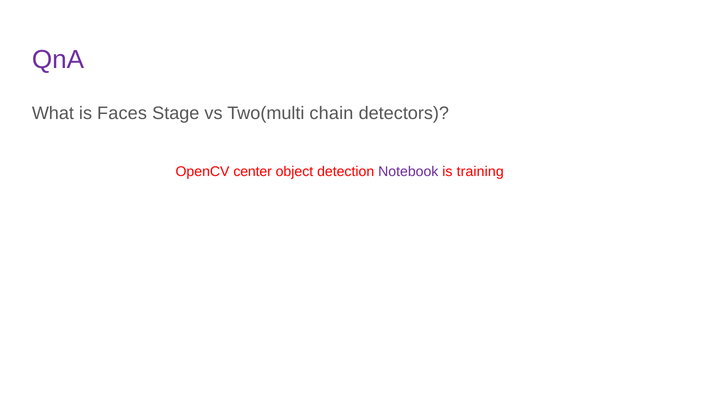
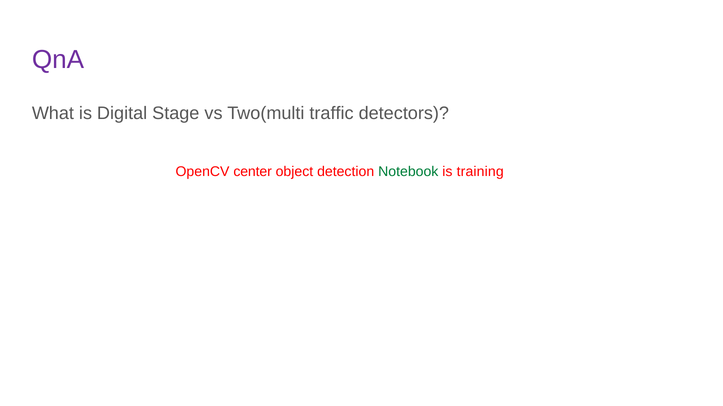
Faces: Faces -> Digital (122, 114)
chain: chain -> traffic (332, 114)
Notebook colour: purple -> green (408, 172)
